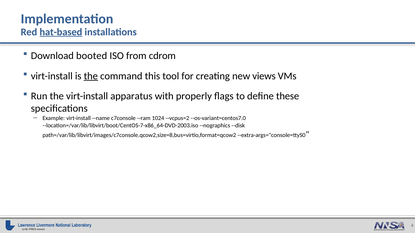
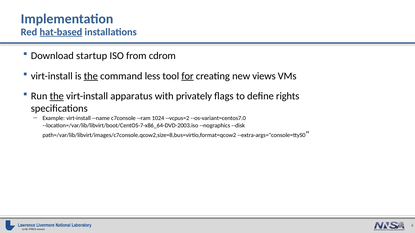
booted: booted -> startup (92, 56)
this: this -> less (152, 76)
for underline: none -> present (188, 76)
the underline: none -> present (57, 96)
properly: properly -> privately (194, 96)
these: these -> rights (288, 96)
